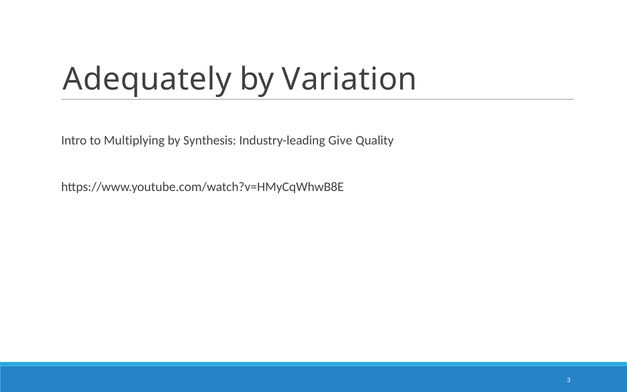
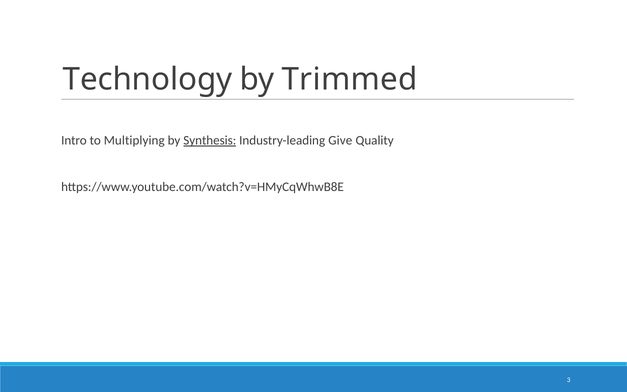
Adequately: Adequately -> Technology (147, 79)
Variation: Variation -> Trimmed (350, 79)
Synthesis underline: none -> present (210, 140)
